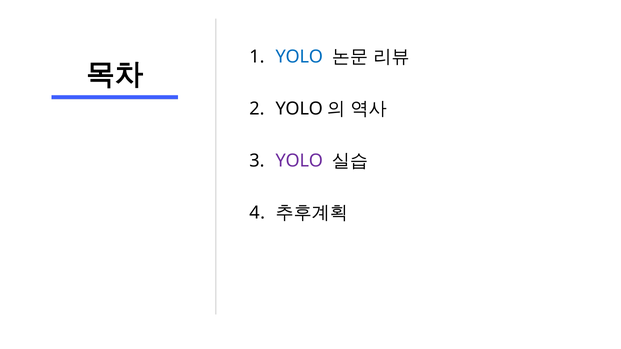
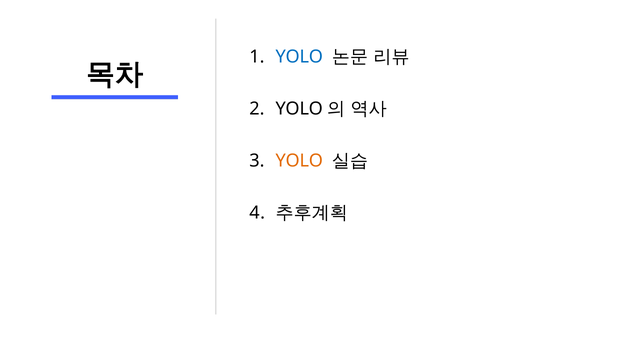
YOLO colour: purple -> orange (299, 161)
